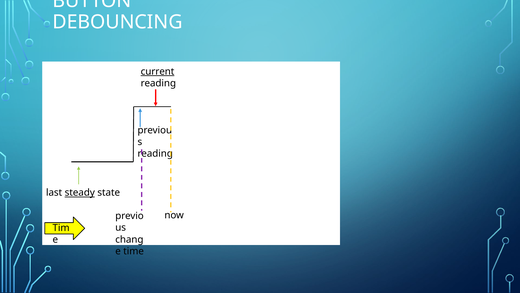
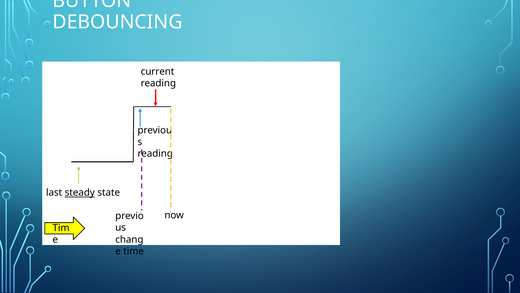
current underline: present -> none (158, 71)
